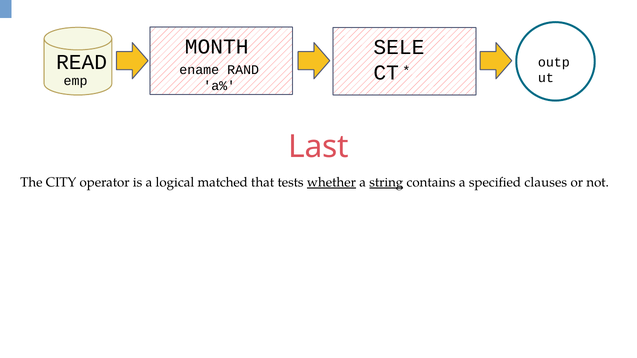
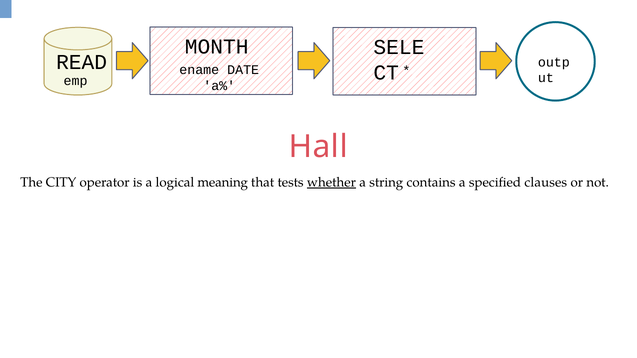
RAND: RAND -> DATE (243, 70)
Last: Last -> Hall (318, 147)
matched: matched -> meaning (223, 182)
string underline: present -> none (386, 182)
